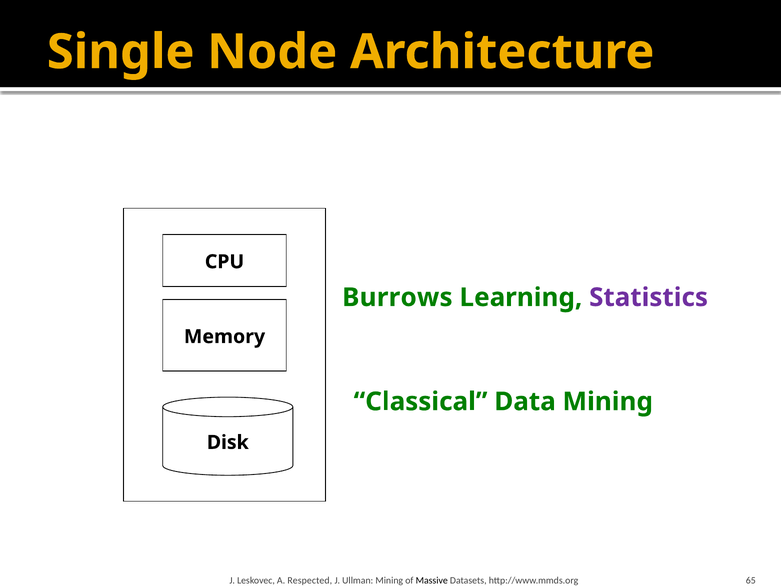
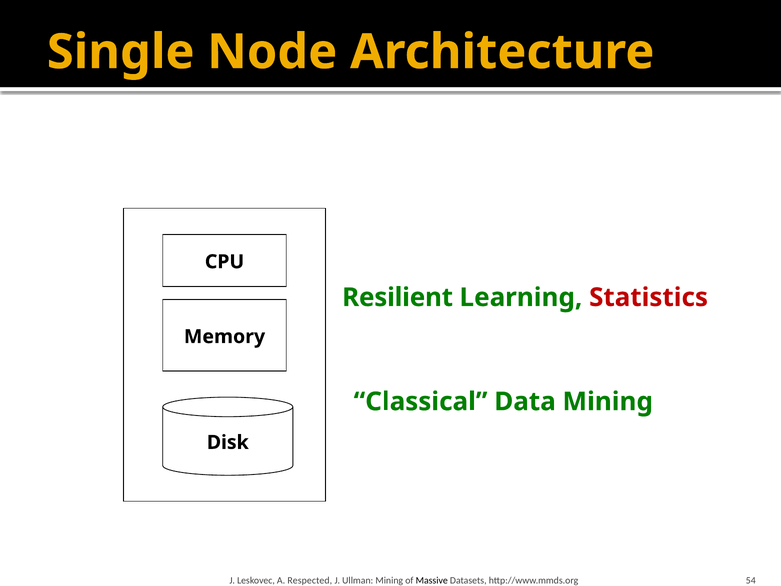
Burrows: Burrows -> Resilient (398, 297)
Statistics colour: purple -> red (649, 297)
65: 65 -> 54 (751, 580)
